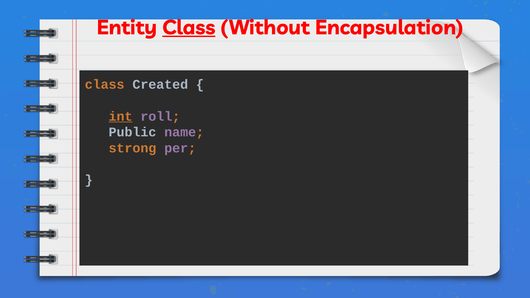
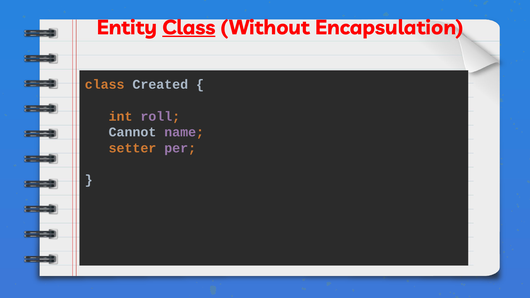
int underline: present -> none (121, 116)
Public: Public -> Cannot (132, 132)
strong: strong -> setter (132, 148)
